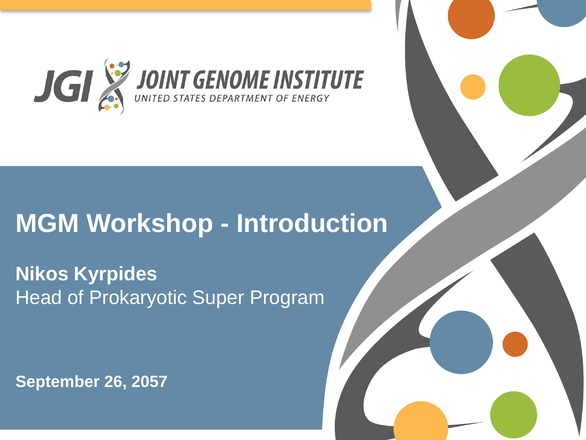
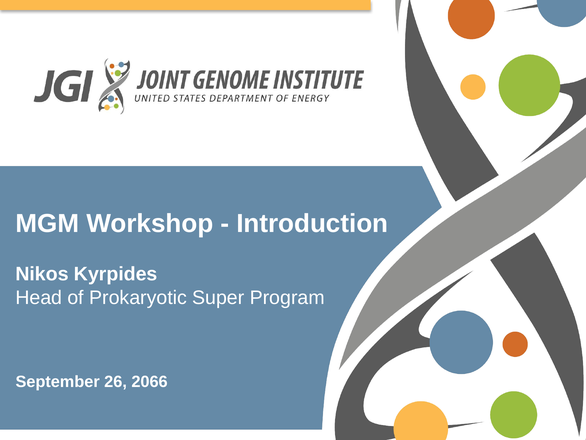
2057: 2057 -> 2066 (150, 381)
